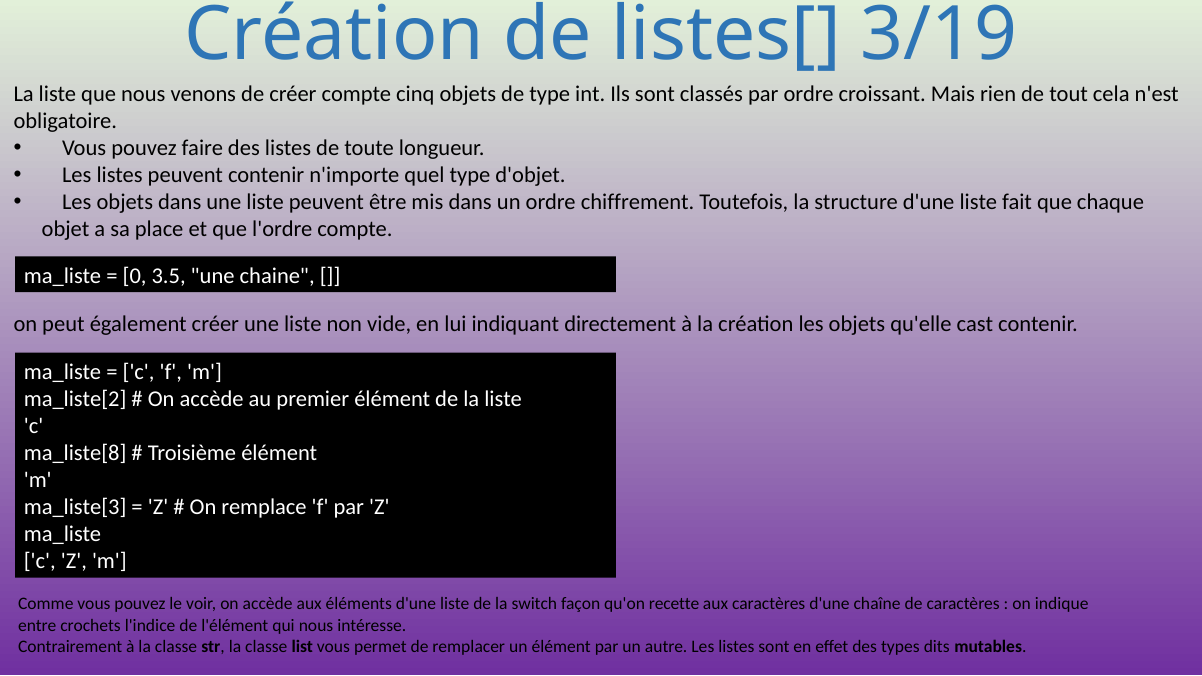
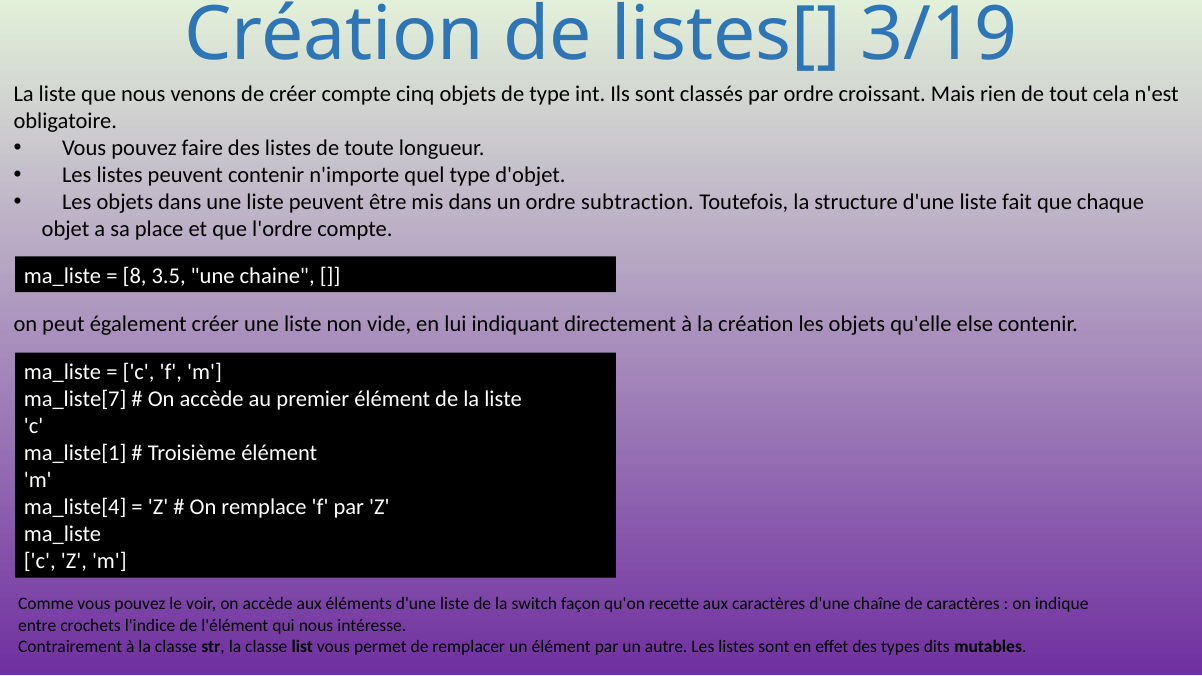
chiffrement: chiffrement -> subtraction (637, 202)
0: 0 -> 8 (135, 276)
cast: cast -> else (975, 324)
ma_liste[2: ma_liste[2 -> ma_liste[7 (75, 399)
ma_liste[8: ma_liste[8 -> ma_liste[1 (75, 453)
ma_liste[3: ma_liste[3 -> ma_liste[4 (75, 507)
